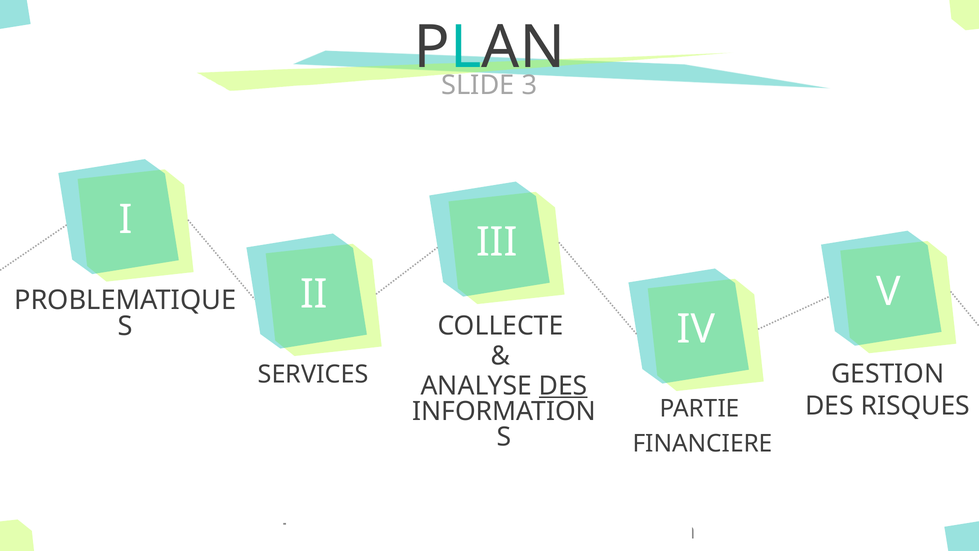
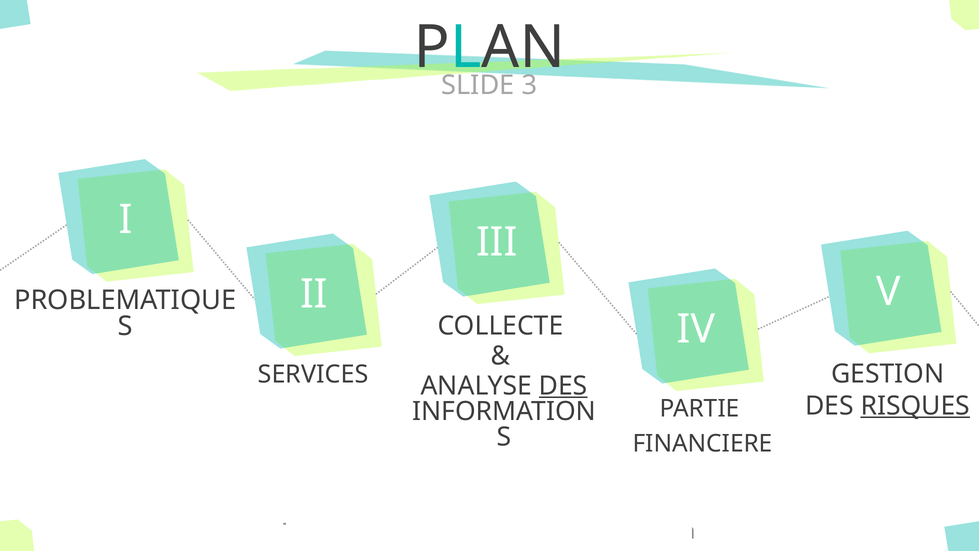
RISQUES underline: none -> present (915, 406)
